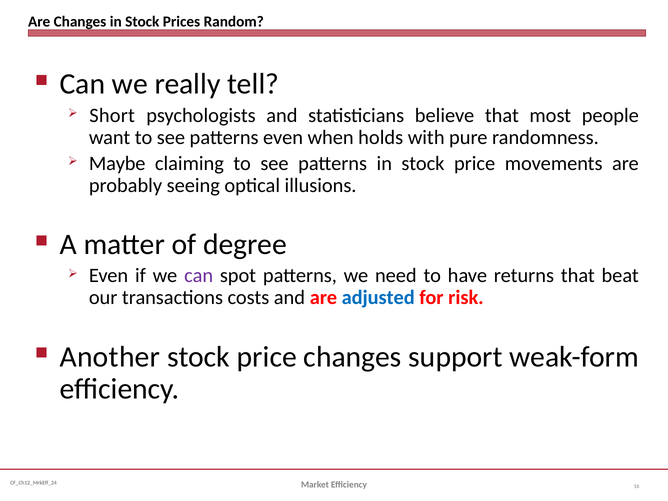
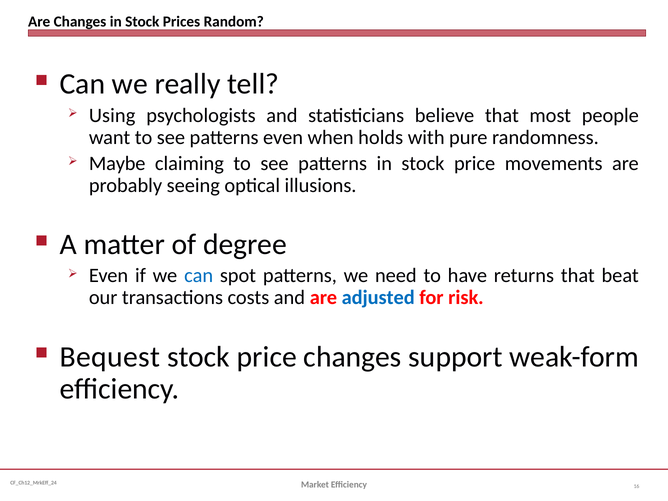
Short: Short -> Using (112, 115)
can colour: purple -> blue (199, 276)
Another: Another -> Bequest (110, 357)
